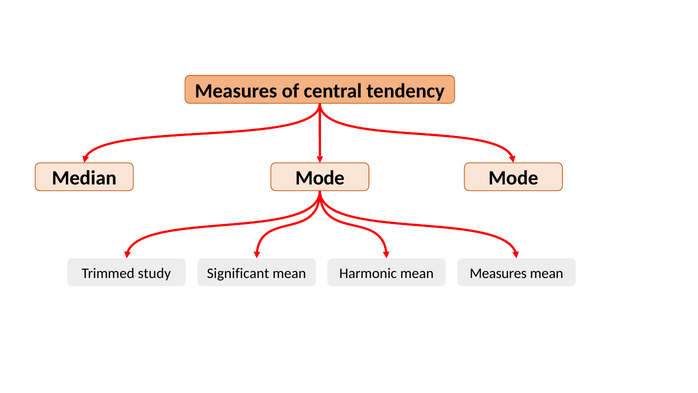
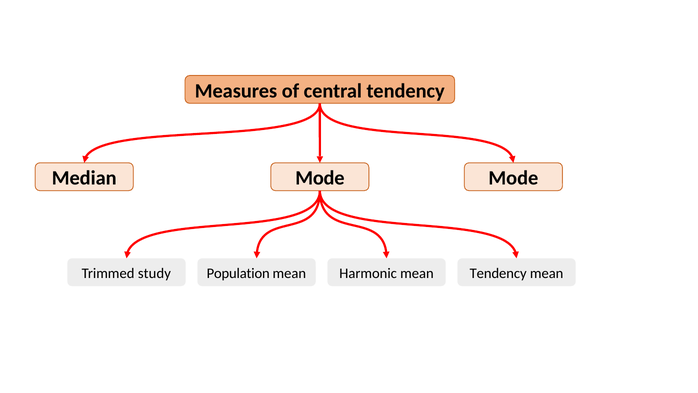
Significant: Significant -> Population (238, 273)
mean Measures: Measures -> Tendency (498, 273)
